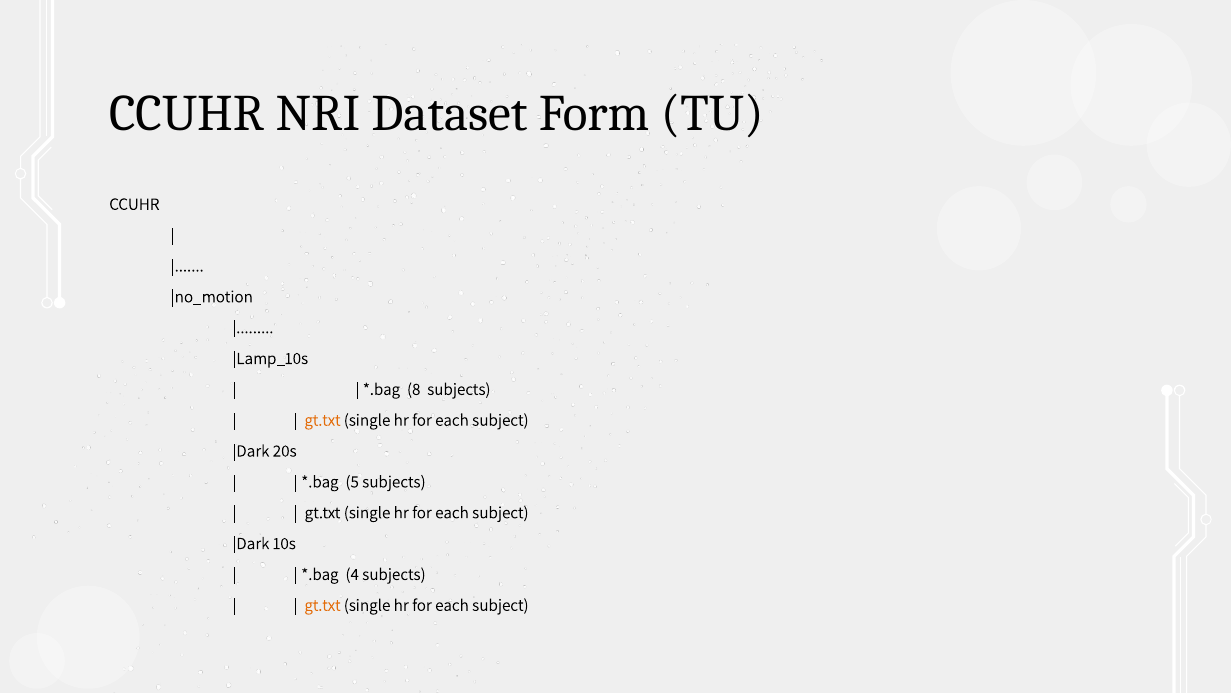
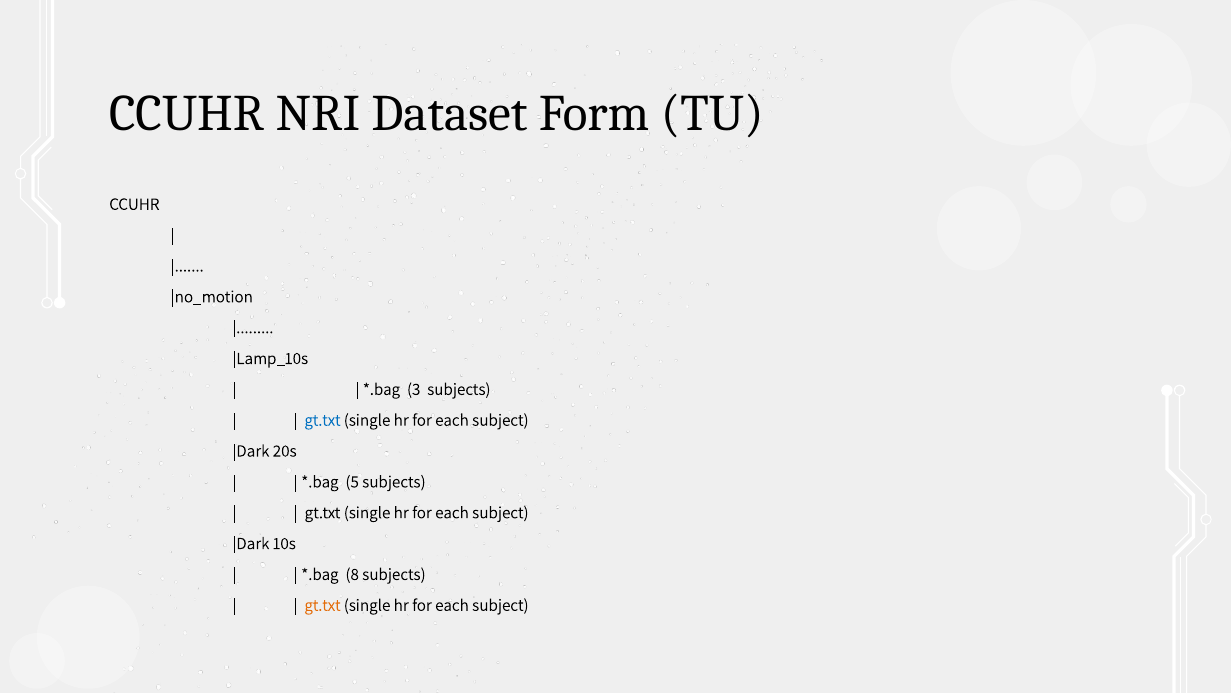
8: 8 -> 3 (414, 389)
gt.txt colour: orange -> blue (323, 420)
4: 4 -> 8 (352, 574)
